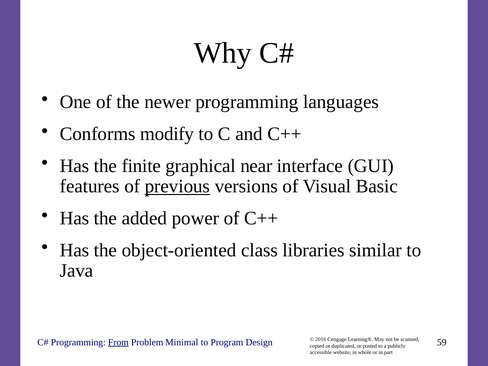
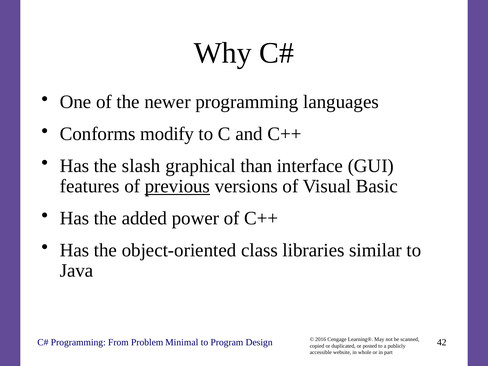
finite: finite -> slash (141, 166)
near: near -> than (256, 166)
From underline: present -> none (118, 342)
59: 59 -> 42 (442, 342)
